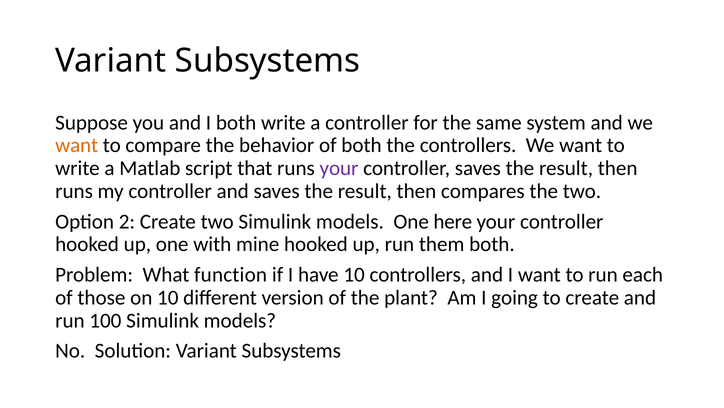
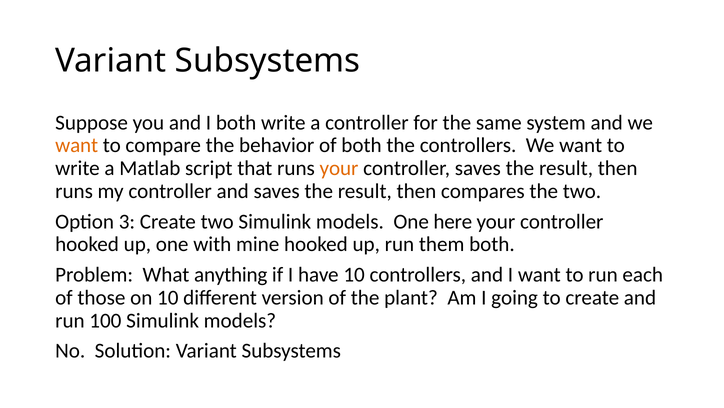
your colour: purple -> orange (339, 168)
2: 2 -> 3 (127, 221)
function: function -> anything (231, 274)
